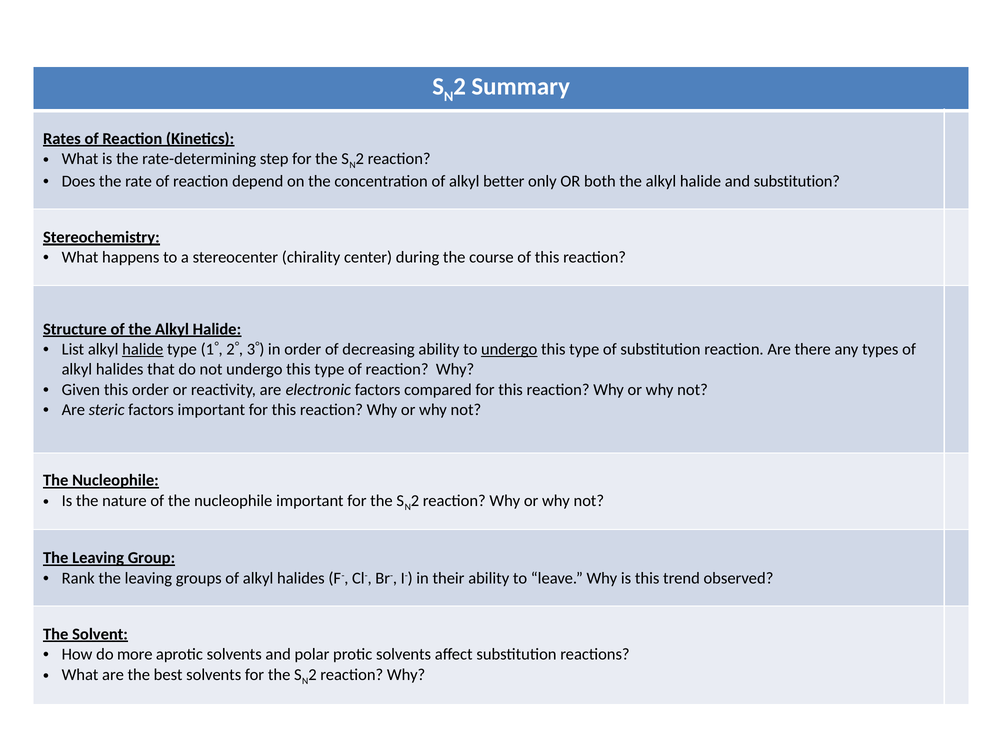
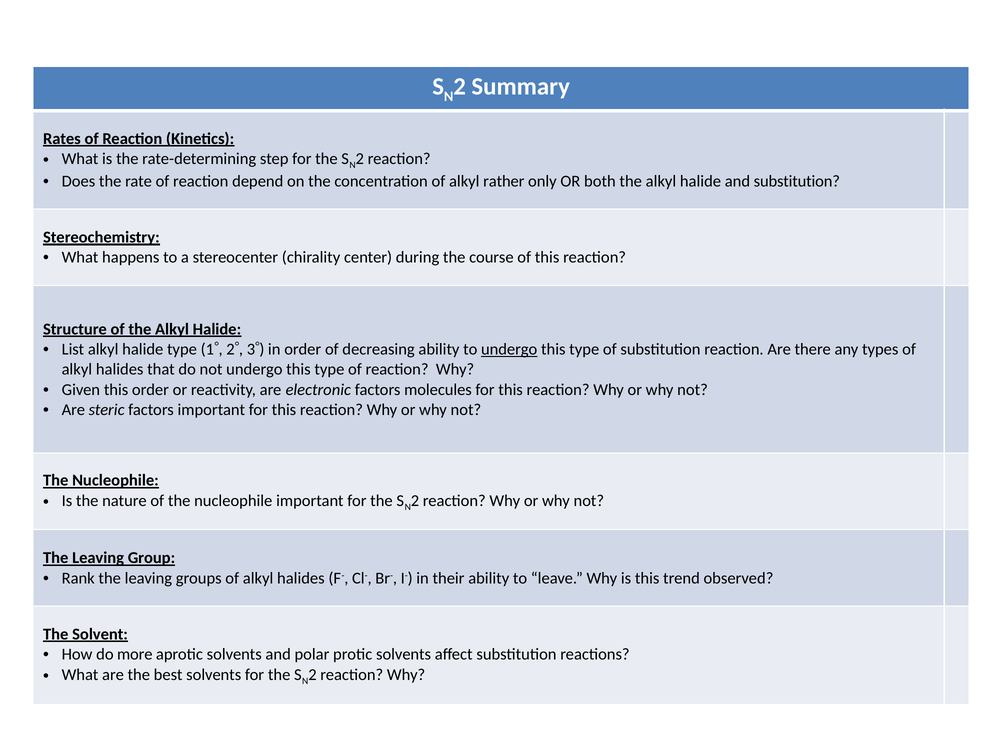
better: better -> rather (504, 181)
halide underline: present -> none (143, 349)
compared: compared -> molecules (438, 389)
